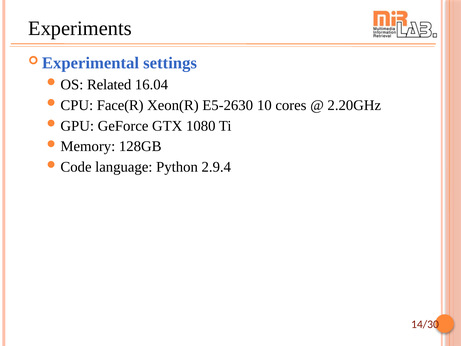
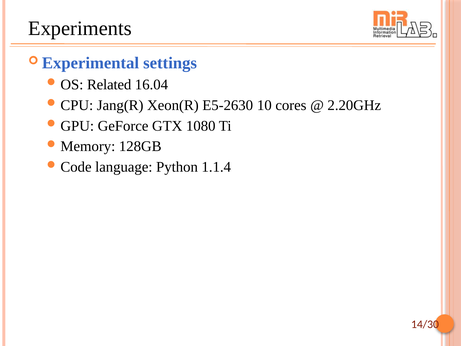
Face(R: Face(R -> Jang(R (120, 105)
2.9.4: 2.9.4 -> 1.1.4 (216, 167)
